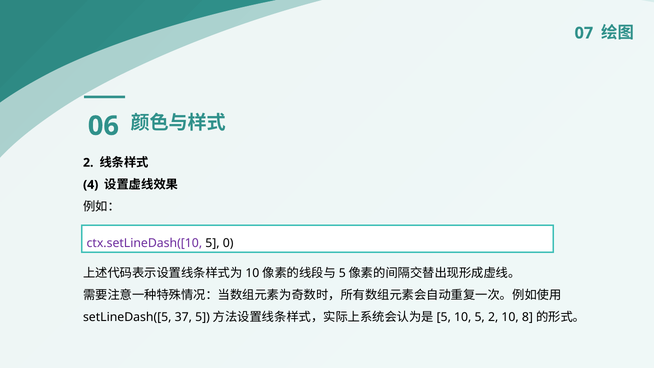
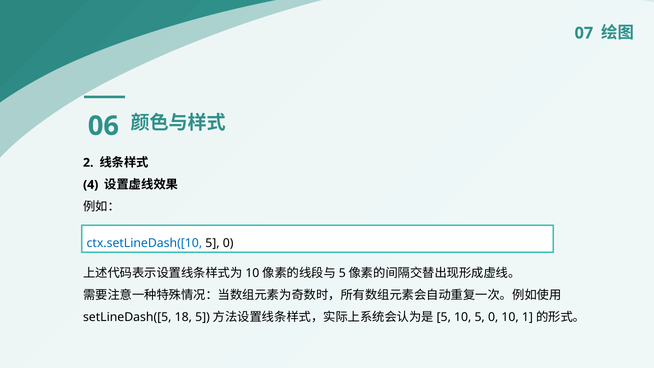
ctx.setLineDash([10 colour: purple -> blue (144, 243)
37: 37 -> 18 (183, 317)
10 5 2: 2 -> 0 (493, 317)
8: 8 -> 1 (527, 317)
